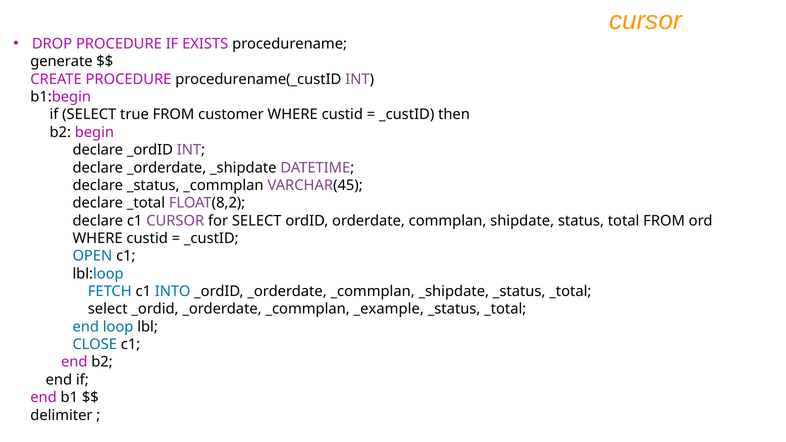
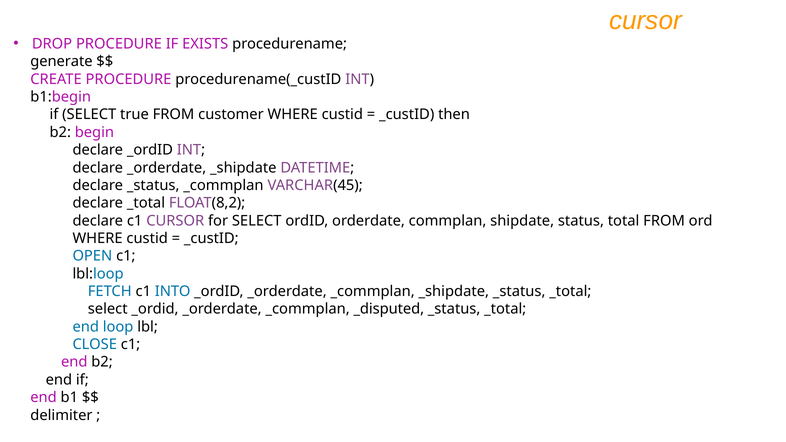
_example: _example -> _disputed (389, 309)
